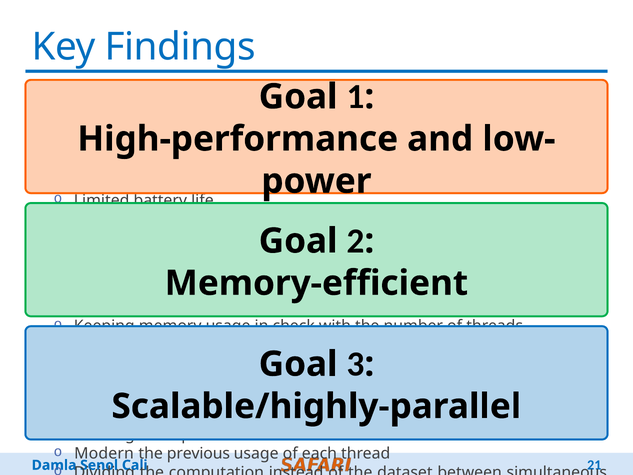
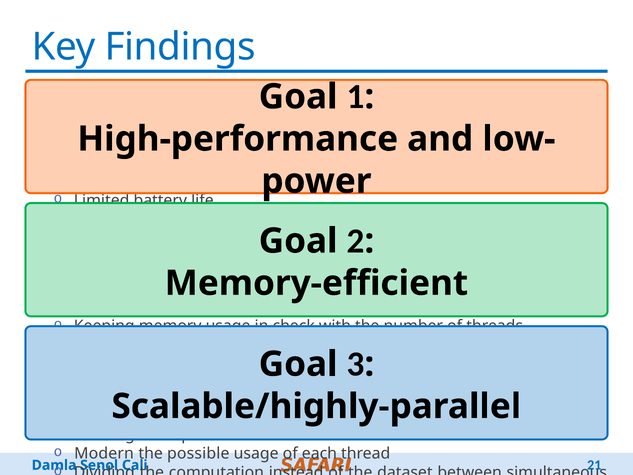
previous: previous -> possible (198, 453)
